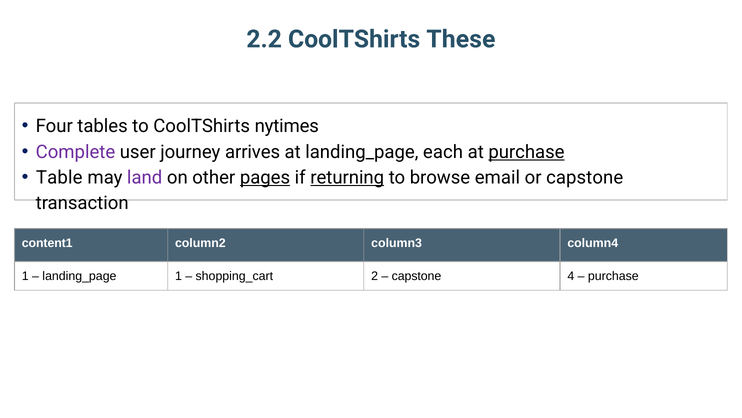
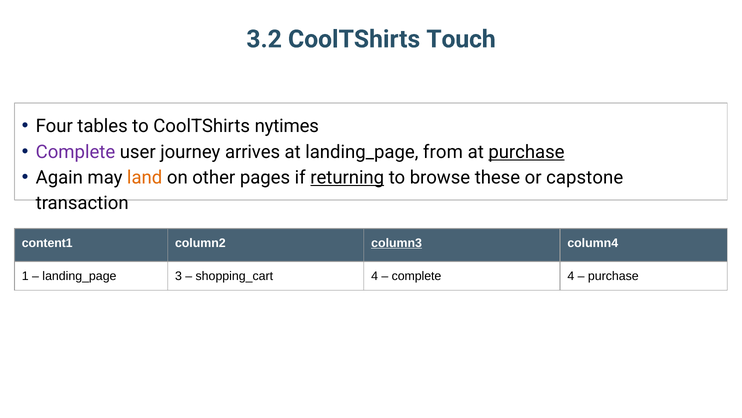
2.2: 2.2 -> 3.2 (264, 39)
These: These -> Touch (461, 39)
each: each -> from (443, 152)
Table: Table -> Again (59, 177)
land colour: purple -> orange (145, 177)
pages underline: present -> none (265, 177)
email: email -> these (497, 177)
column3 underline: none -> present (397, 243)
landing_page 1: 1 -> 3 (178, 276)
2: 2 -> 4 (375, 276)
capstone: capstone -> complete (417, 276)
